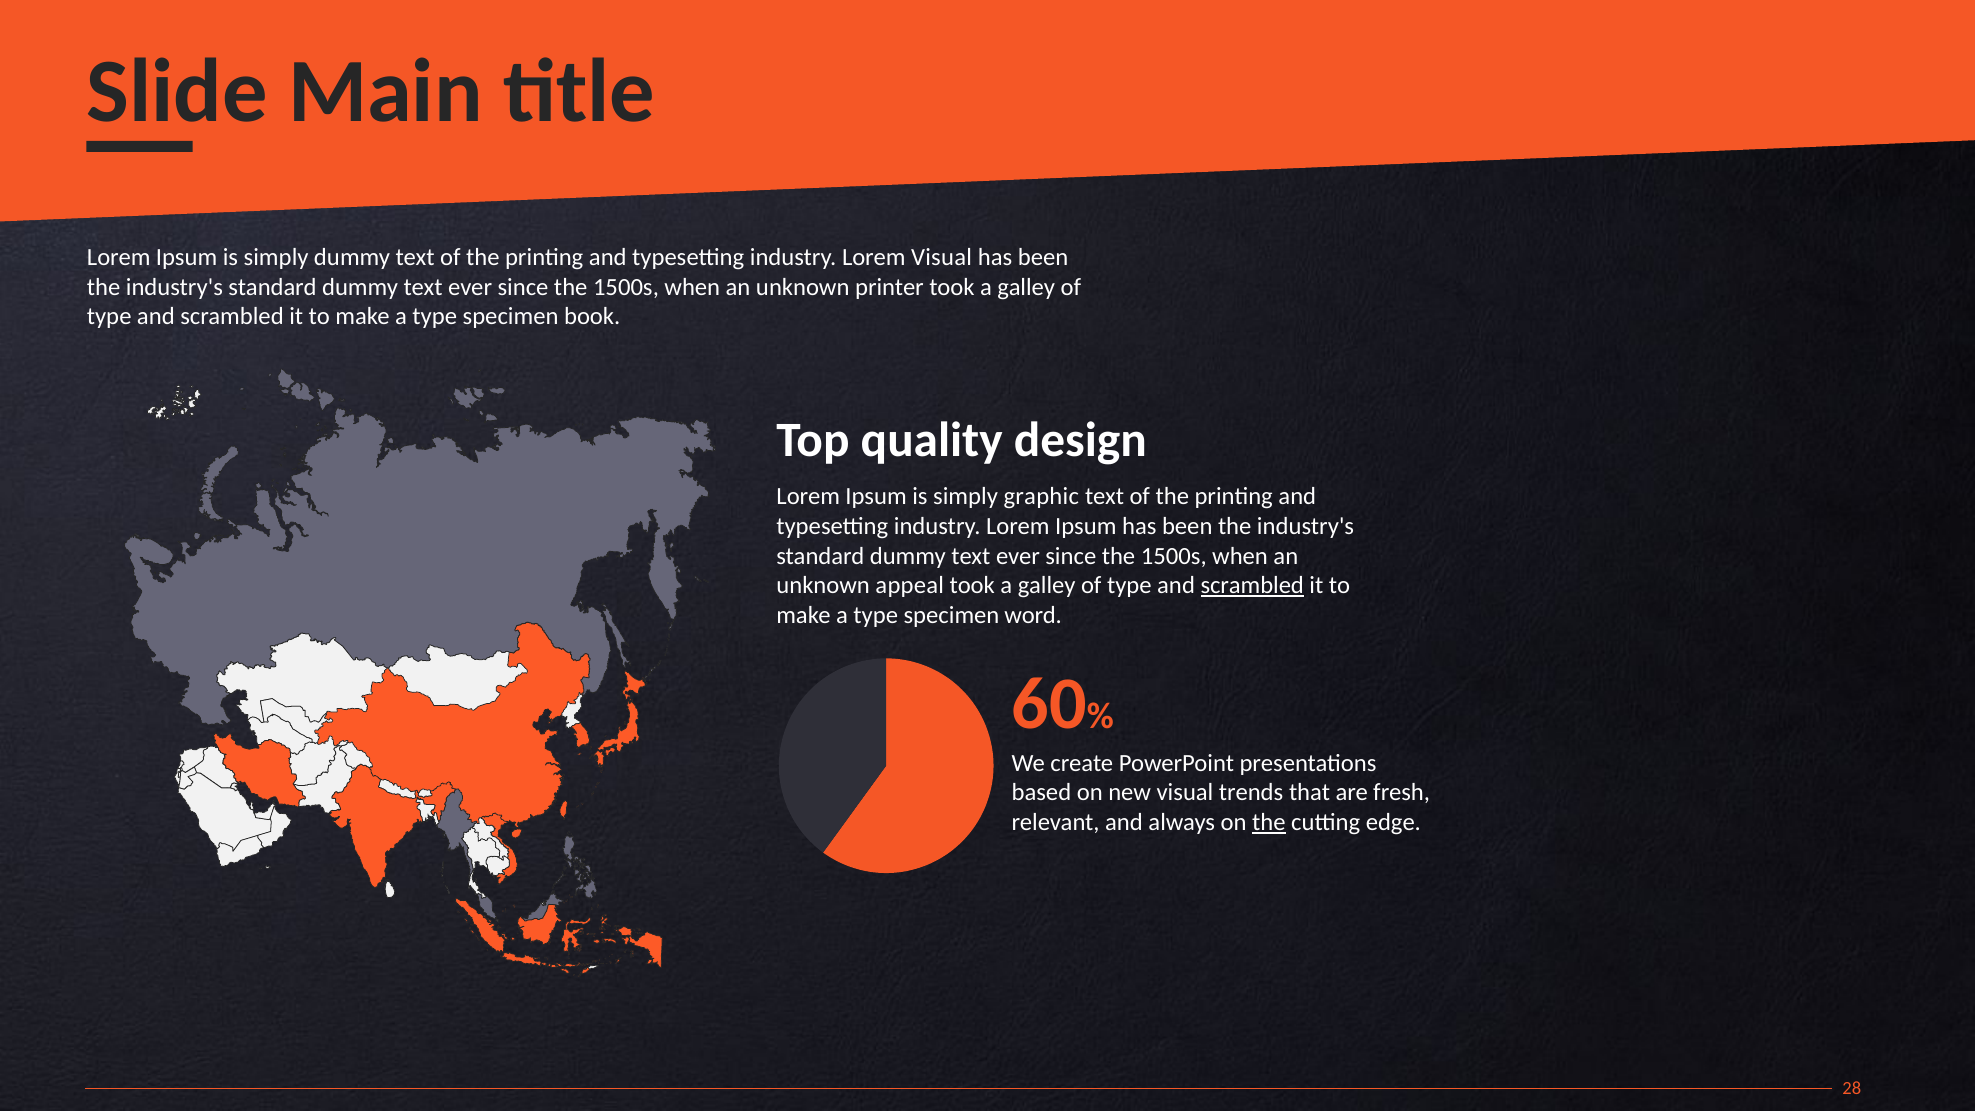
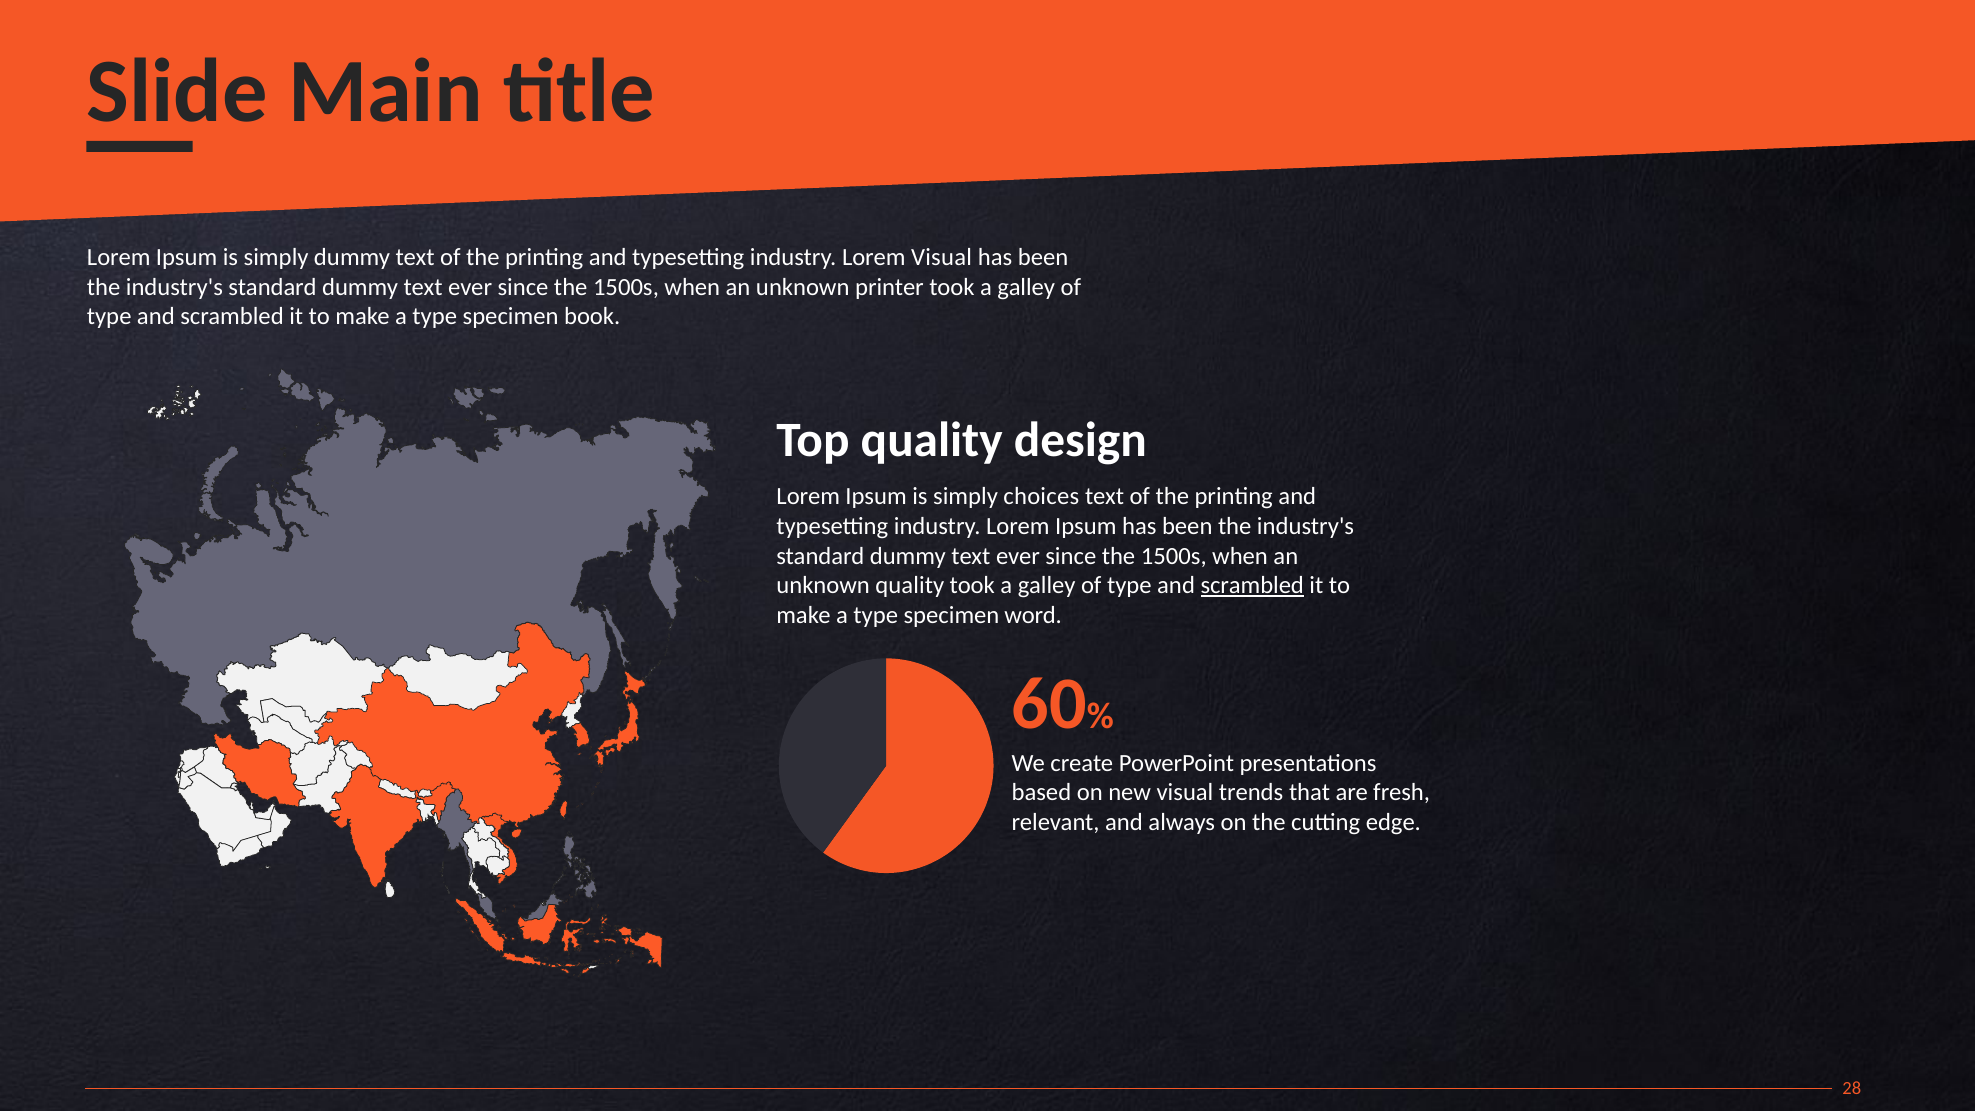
graphic: graphic -> choices (1041, 497)
unknown appeal: appeal -> quality (910, 586)
the underline: present -> none (1269, 822)
